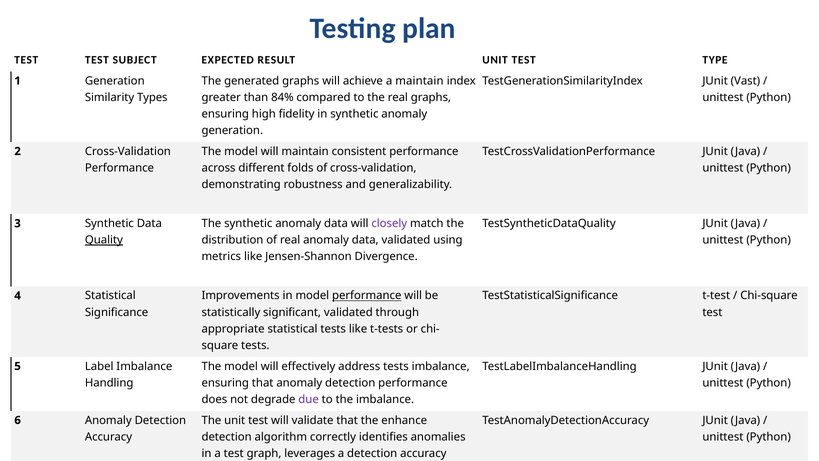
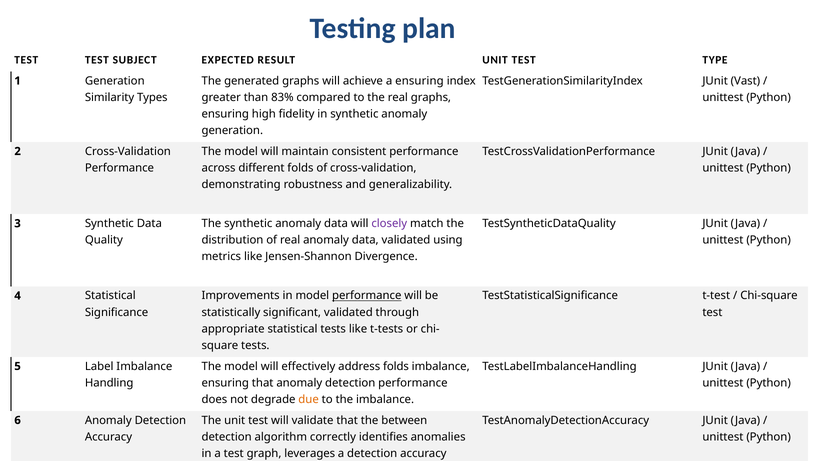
a maintain: maintain -> ensuring (419, 81)
84%: 84% -> 83% (282, 97)
Quality underline: present -> none (104, 240)
address tests: tests -> folds (396, 366)
due colour: purple -> orange (309, 399)
enhance: enhance -> between (404, 420)
